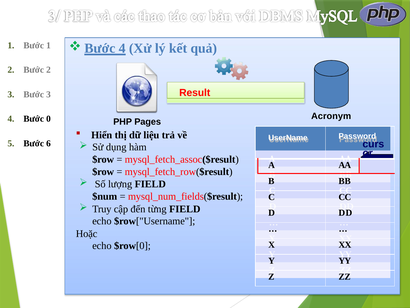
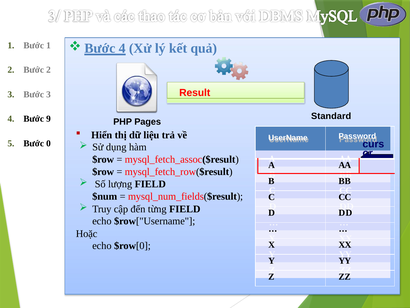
Acronym: Acronym -> Standard (331, 116)
0: 0 -> 9 (49, 119)
6: 6 -> 0 (49, 143)
